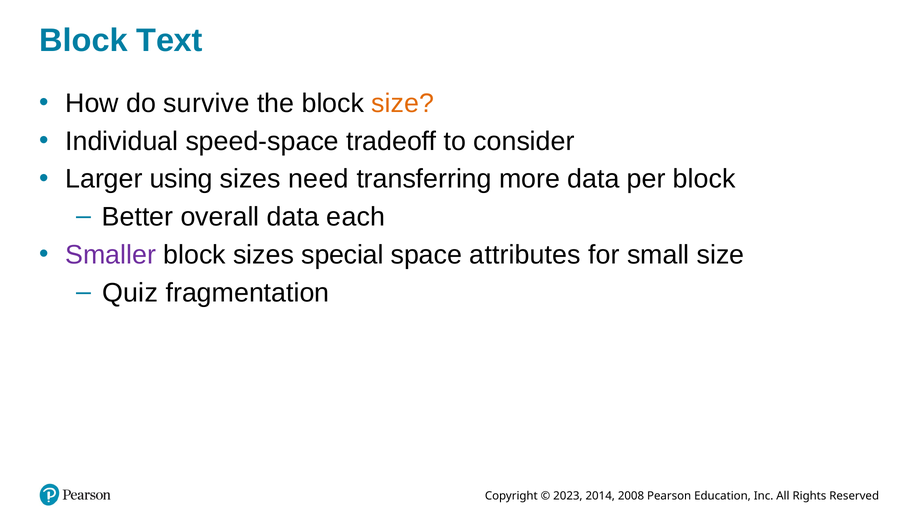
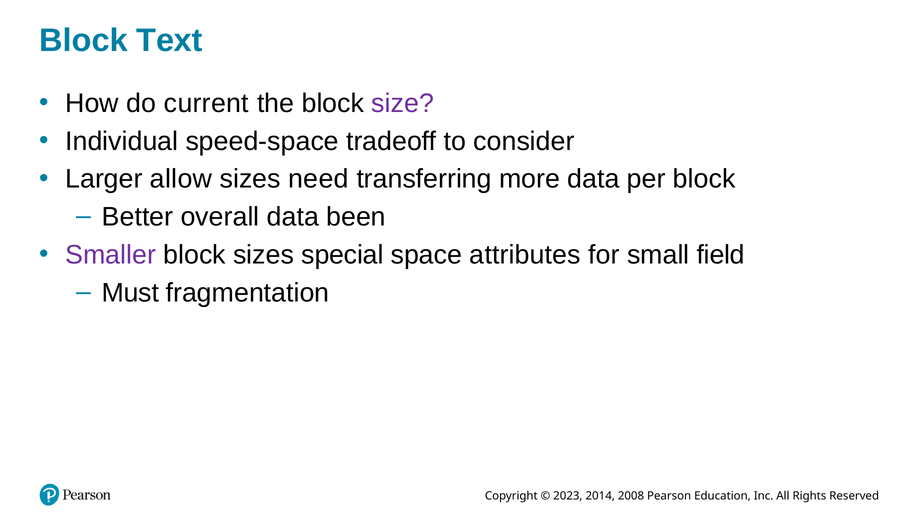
survive: survive -> current (206, 103)
size colour: orange -> purple (403, 103)
using: using -> allow (181, 179)
each: each -> been (356, 217)
small size: size -> field (721, 255)
Quiz: Quiz -> Must (130, 293)
